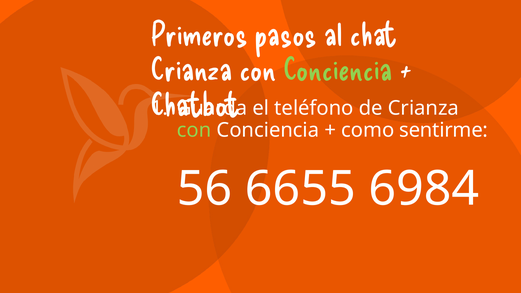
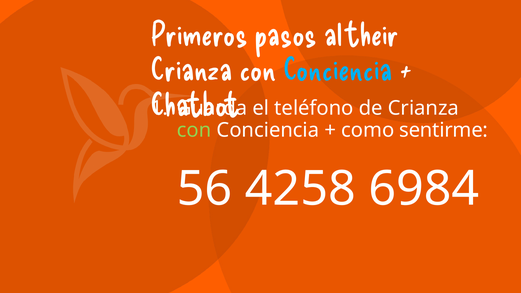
chat: chat -> their (374, 35)
Conciencia colour: light green -> light blue (338, 70)
6655: 6655 -> 4258 (300, 189)
